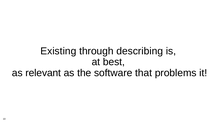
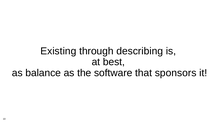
relevant: relevant -> balance (43, 73)
problems: problems -> sponsors (176, 73)
